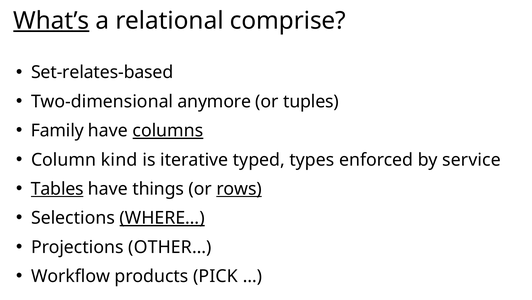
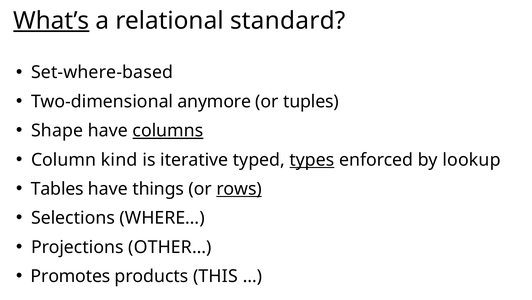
comprise: comprise -> standard (288, 21)
Set-relates-based: Set-relates-based -> Set-where-based (102, 72)
Family: Family -> Shape (57, 130)
types underline: none -> present (312, 159)
service: service -> lookup (471, 159)
Tables underline: present -> none (57, 188)
WHERE… underline: present -> none (162, 217)
Workflow: Workflow -> Promotes (71, 276)
PICK: PICK -> THIS (216, 276)
